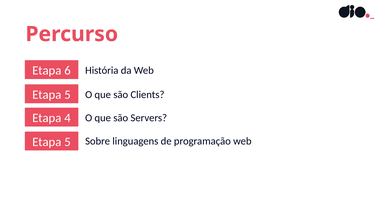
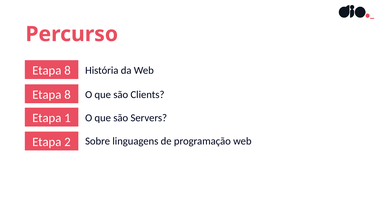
6: 6 -> 8 (67, 71)
5: 5 -> 8 (67, 95)
4: 4 -> 1 (67, 118)
5: 5 -> 2 (67, 142)
